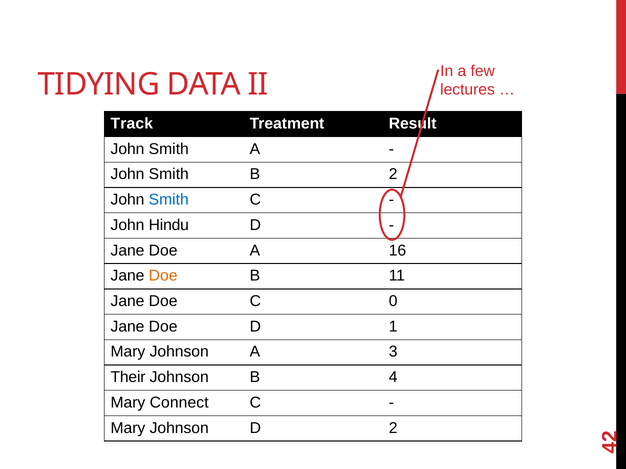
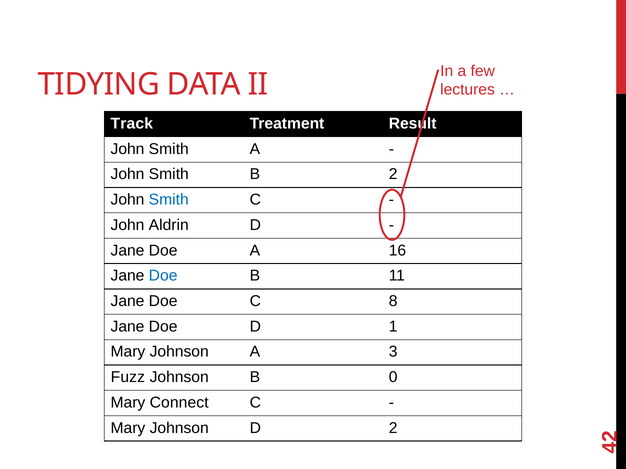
Hindu: Hindu -> Aldrin (169, 225)
Doe colour: orange -> blue (163, 276)
0: 0 -> 8 (393, 301)
Their: Their -> Fuzz (128, 378)
B 4: 4 -> 0 (393, 378)
